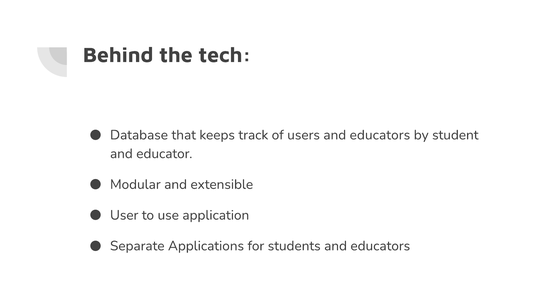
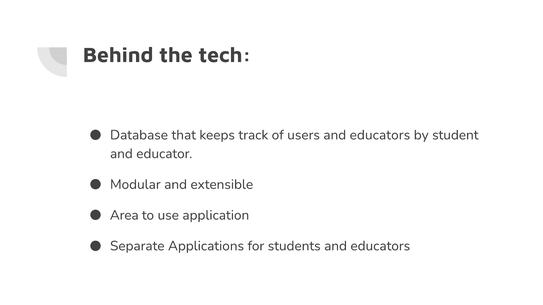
User: User -> Area (124, 215)
